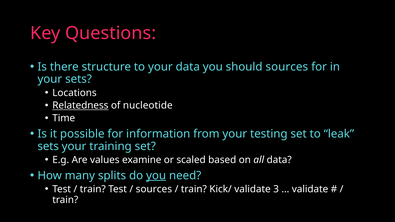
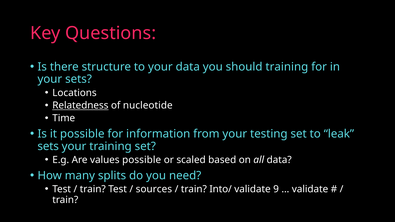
should sources: sources -> training (287, 67)
values examine: examine -> possible (142, 160)
you underline: present -> none (156, 176)
Kick/: Kick/ -> Into/ (221, 189)
3: 3 -> 9 (276, 189)
